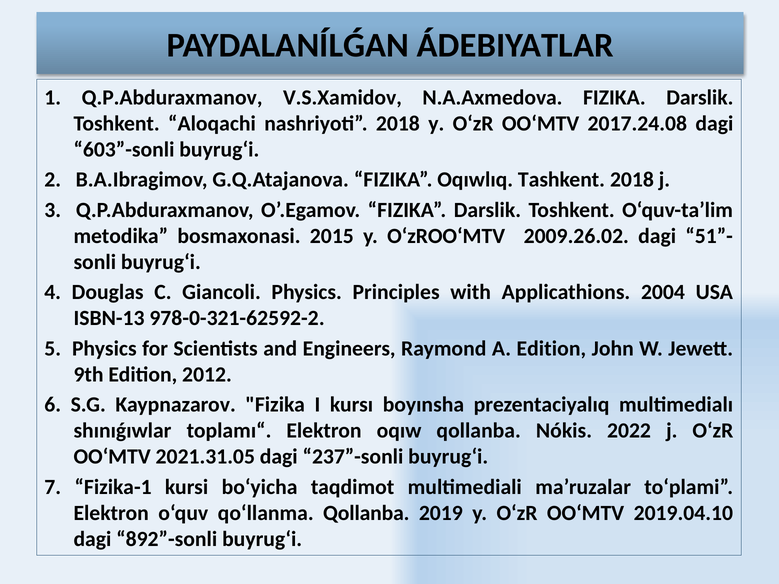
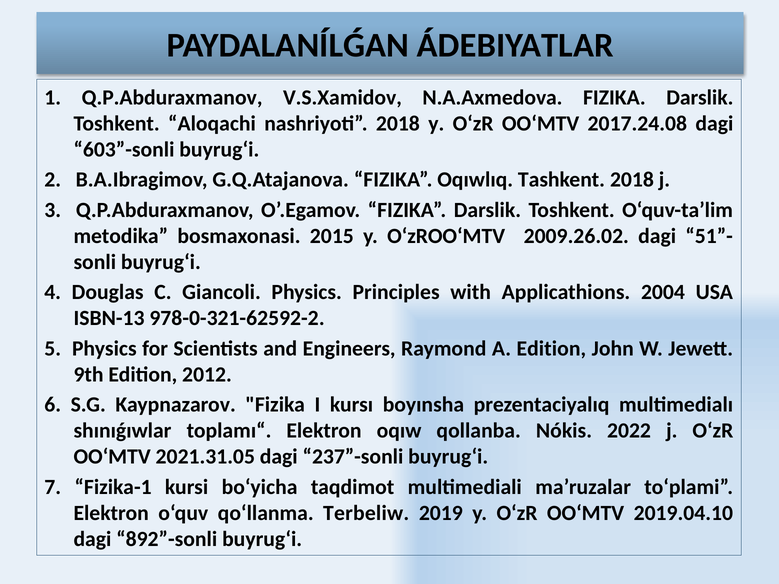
qo‘llanma Qollanba: Qollanba -> Terbeliw (366, 513)
